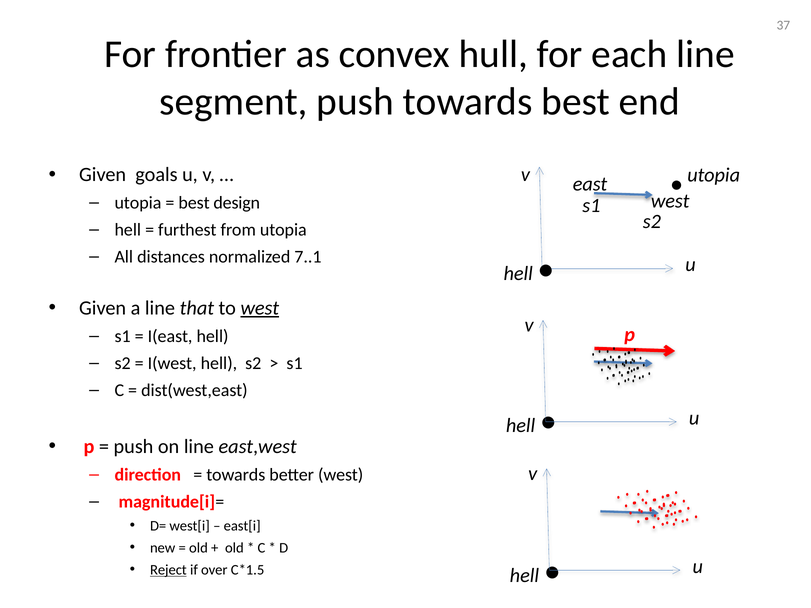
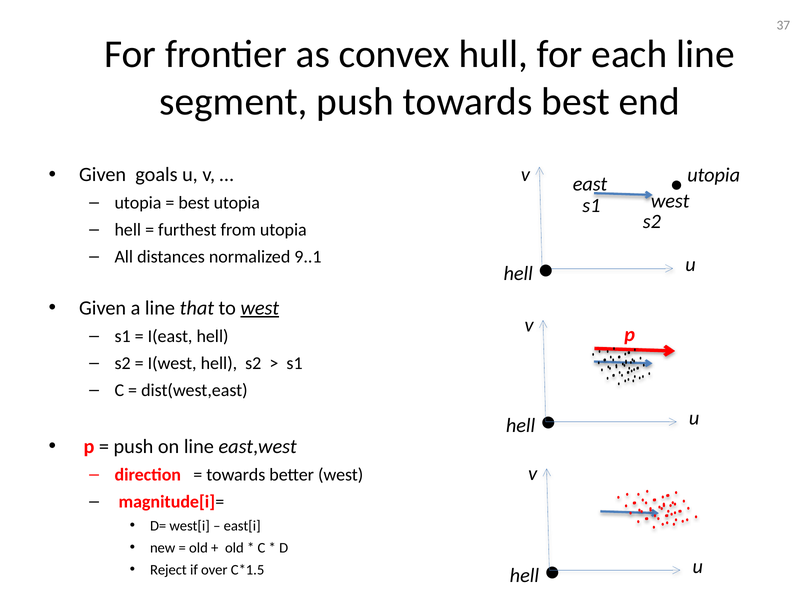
best design: design -> utopia (237, 203)
7..1: 7..1 -> 9..1 (308, 257)
Reject underline: present -> none (168, 570)
